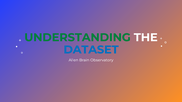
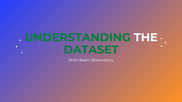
DATASET colour: blue -> green (91, 50)
